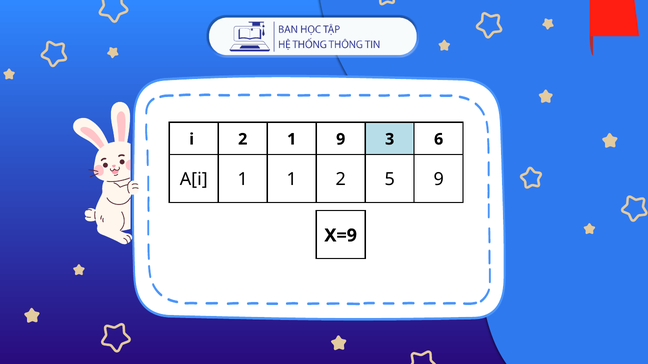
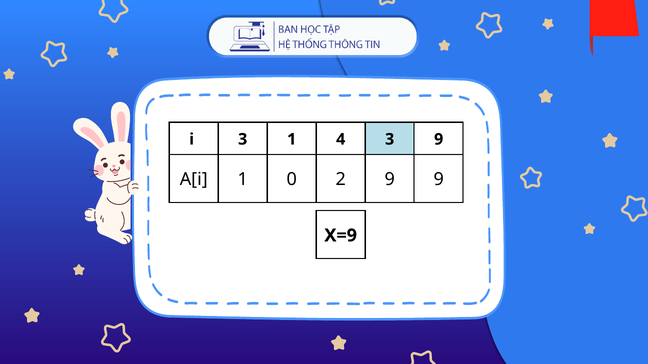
i 2: 2 -> 3 (243, 139)
1 9: 9 -> 4 (341, 139)
3 6: 6 -> 9 (439, 139)
1 1: 1 -> 0 (292, 180)
2 5: 5 -> 9 (390, 180)
